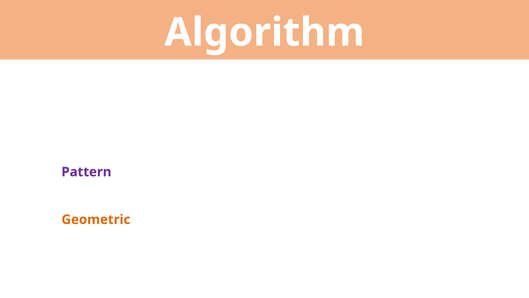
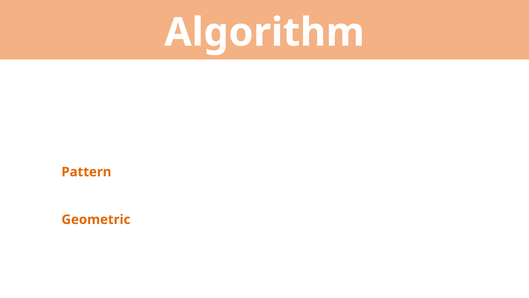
Pattern colour: purple -> orange (86, 172)
